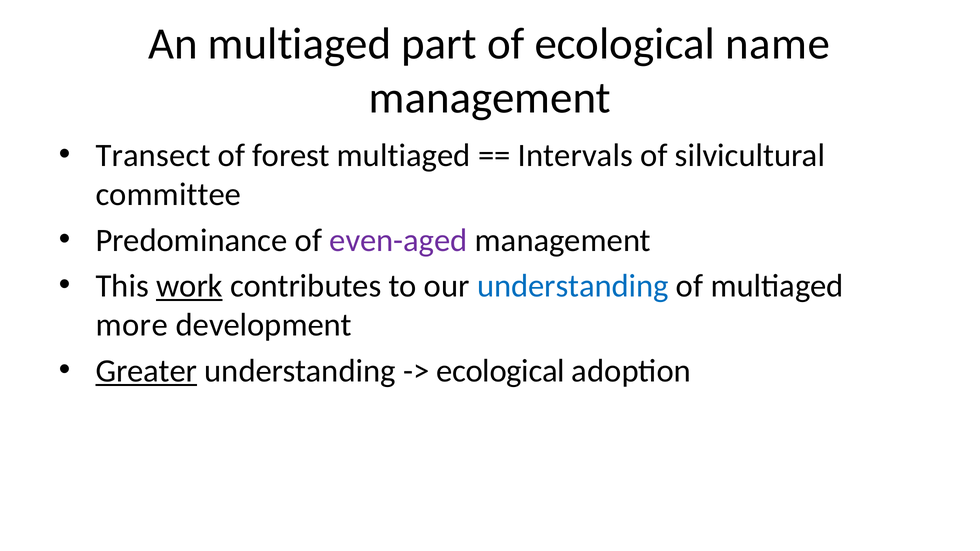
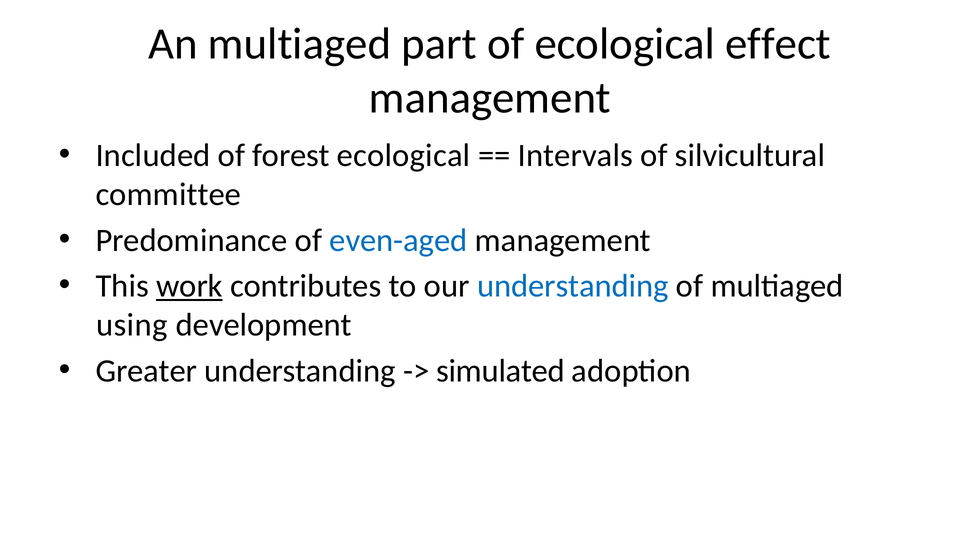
name: name -> effect (778, 44)
Transect: Transect -> Included (153, 155)
forest multiaged: multiaged -> ecological (404, 155)
even-aged colour: purple -> blue (398, 240)
more: more -> using (132, 325)
Greater underline: present -> none (146, 371)
ecological: ecological -> simulated (501, 371)
